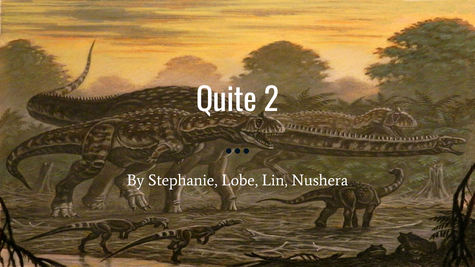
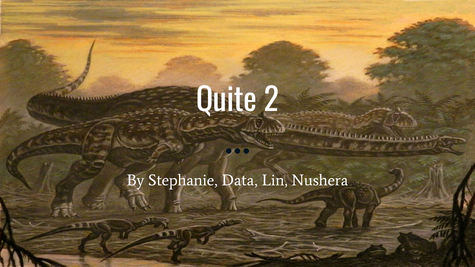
Lobe: Lobe -> Data (240, 180)
